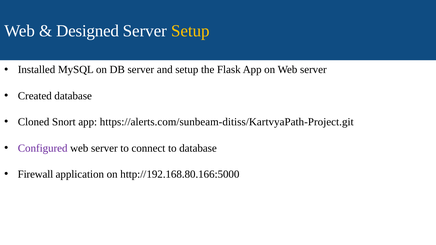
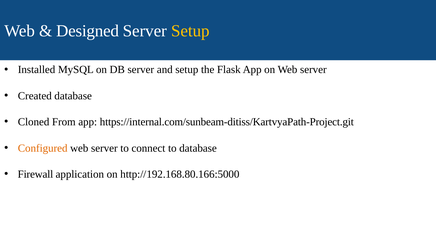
Snort: Snort -> From (64, 122)
https://alerts.com/sunbeam-ditiss/KartvyaPath-Project.git: https://alerts.com/sunbeam-ditiss/KartvyaPath-Project.git -> https://internal.com/sunbeam-ditiss/KartvyaPath-Project.git (227, 122)
Configured colour: purple -> orange (43, 148)
